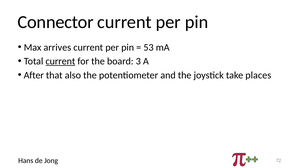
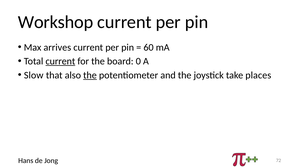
Connector: Connector -> Workshop (56, 22)
53: 53 -> 60 (149, 47)
3: 3 -> 0 (138, 61)
After: After -> Slow (34, 75)
the underline: none -> present (90, 75)
